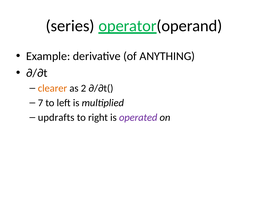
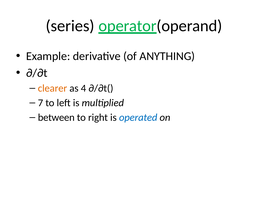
2: 2 -> 4 (83, 88)
updrafts: updrafts -> between (56, 117)
operated colour: purple -> blue (138, 117)
